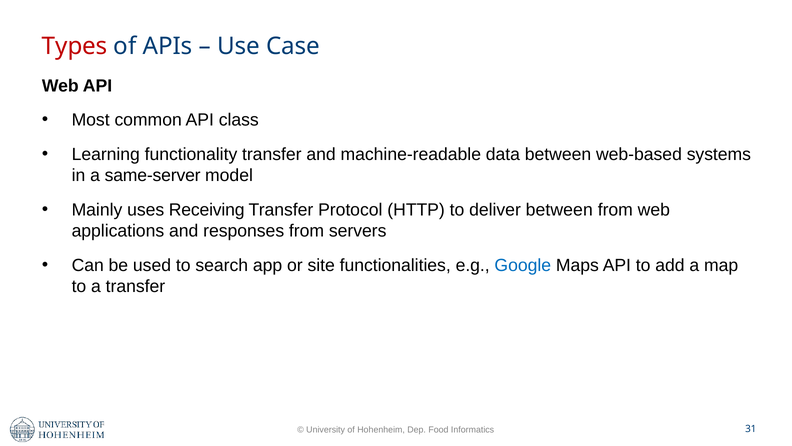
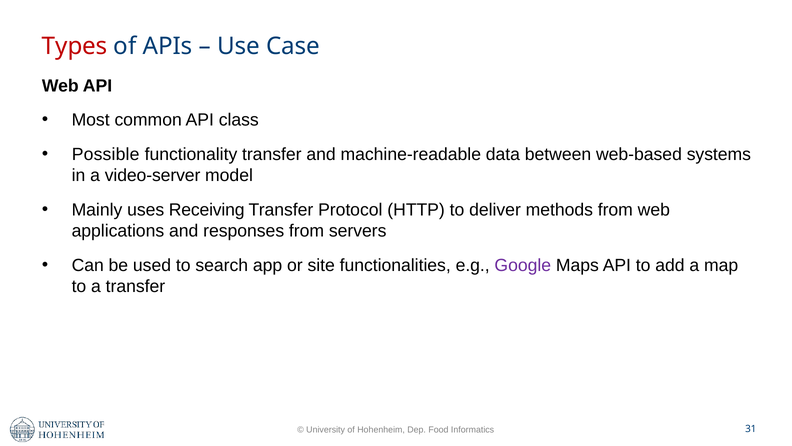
Learning: Learning -> Possible (106, 154)
same-server: same-server -> video-server (153, 175)
deliver between: between -> methods (559, 210)
Google colour: blue -> purple (523, 265)
